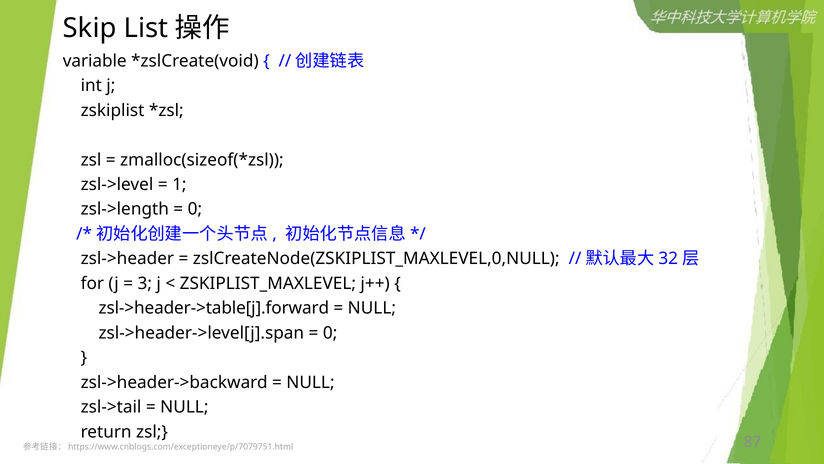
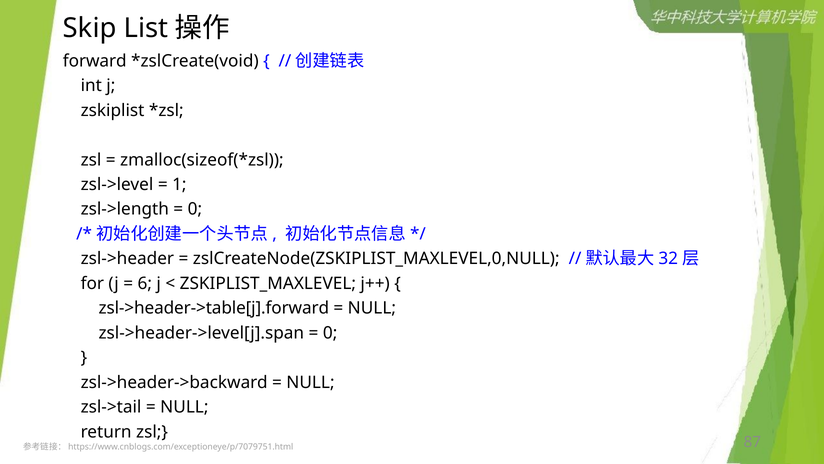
variable: variable -> forward (95, 61)
3: 3 -> 6 (145, 283)
